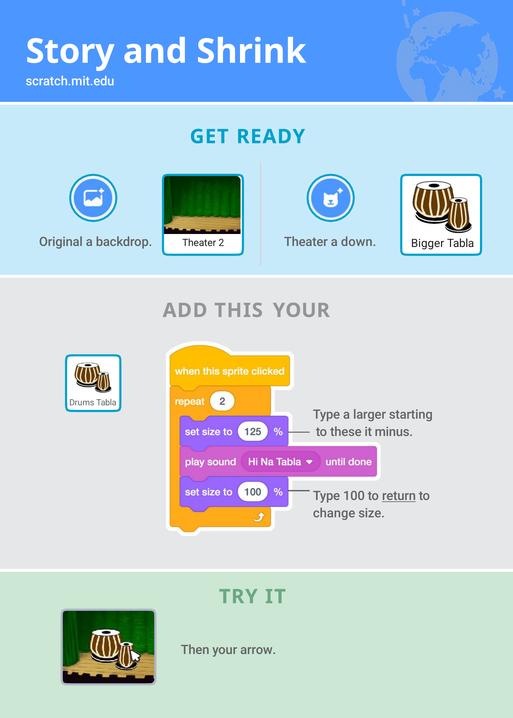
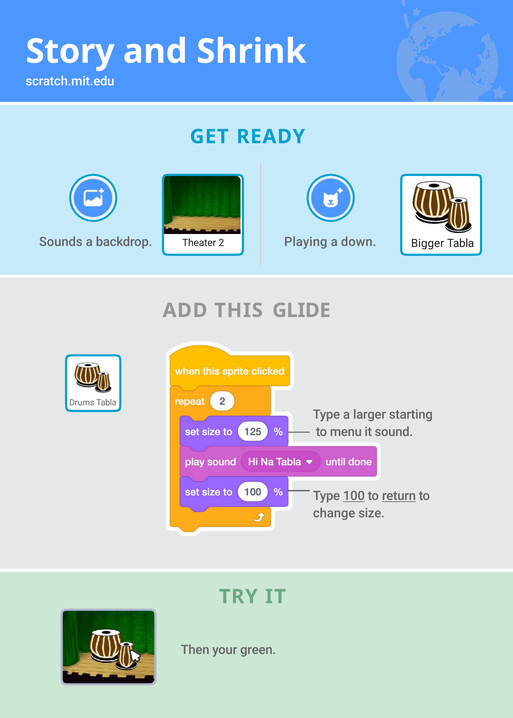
Original: Original -> Sounds (61, 242)
backdrop Theater: Theater -> Playing (306, 242)
THIS YOUR: YOUR -> GLIDE (301, 311)
these: these -> menu (346, 432)
minus: minus -> sound (394, 432)
100 underline: none -> present (354, 496)
arrow: arrow -> green (258, 650)
